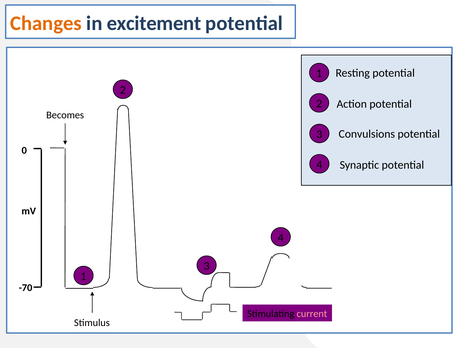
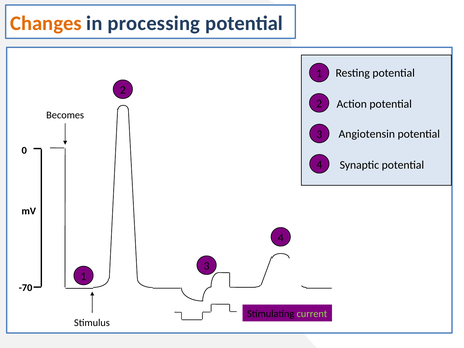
excitement: excitement -> processing (154, 23)
Convulsions: Convulsions -> Angiotensin (367, 134)
current colour: pink -> light green (312, 314)
